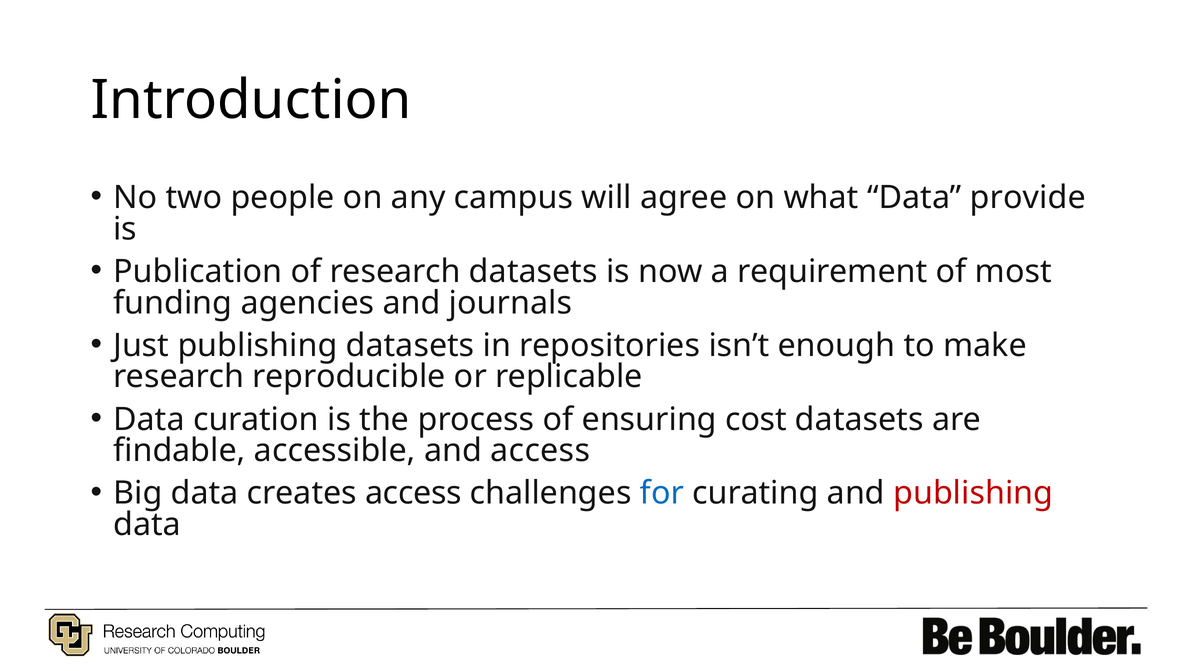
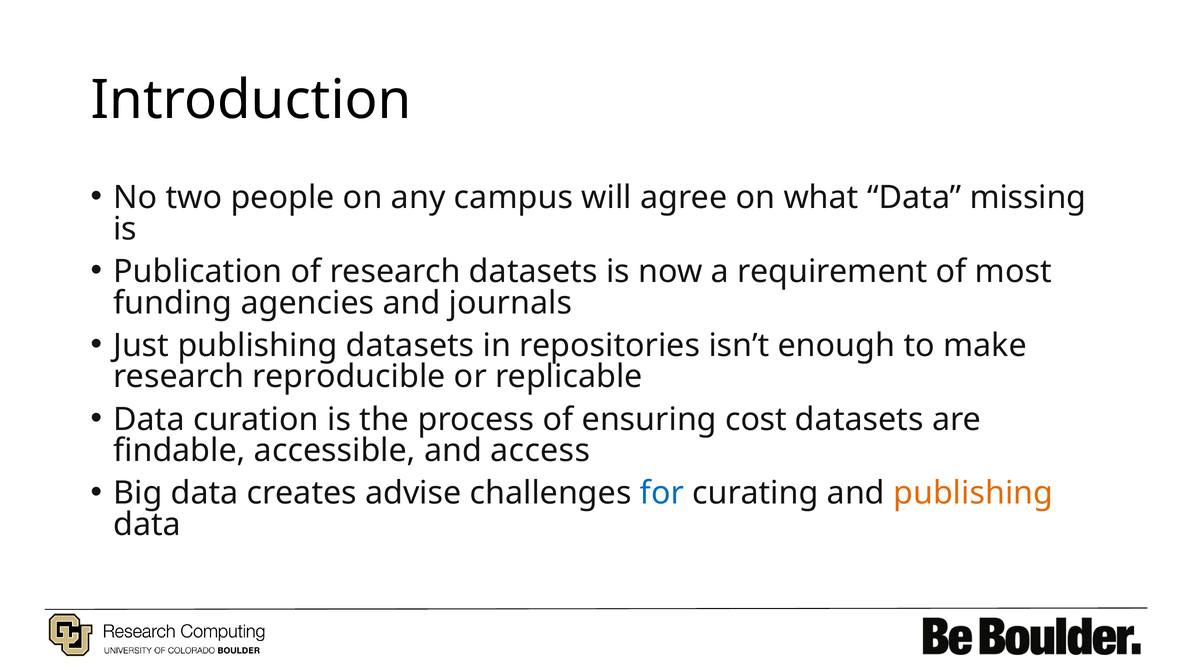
provide: provide -> missing (1028, 197)
creates access: access -> advise (413, 493)
publishing colour: red -> orange (973, 493)
